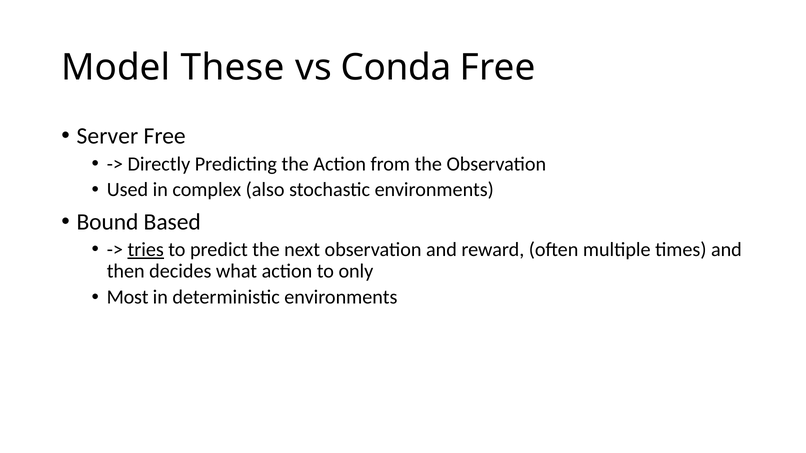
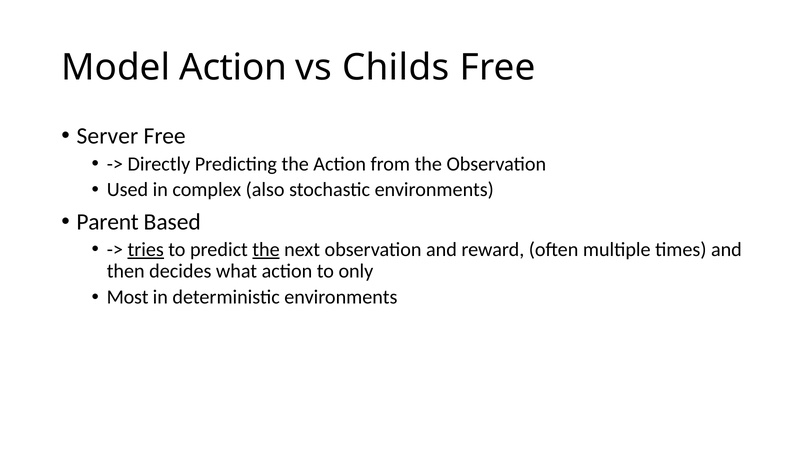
Model These: These -> Action (233, 68)
Conda: Conda -> Childs (396, 68)
Bound: Bound -> Parent (108, 222)
the underline: none -> present (266, 250)
